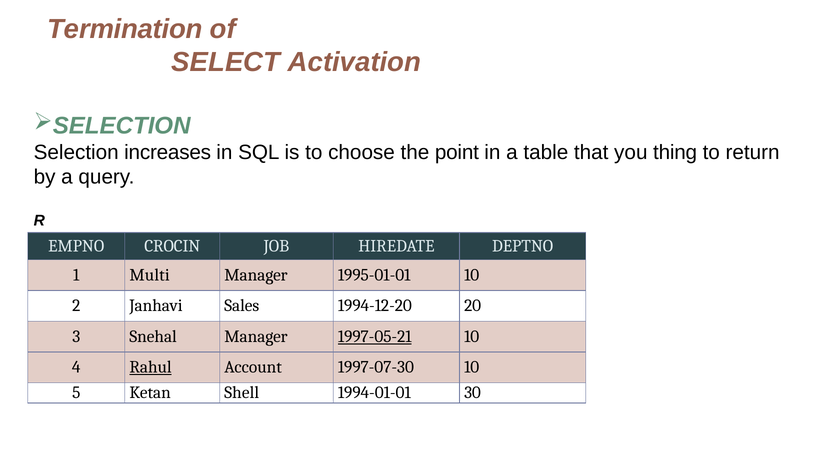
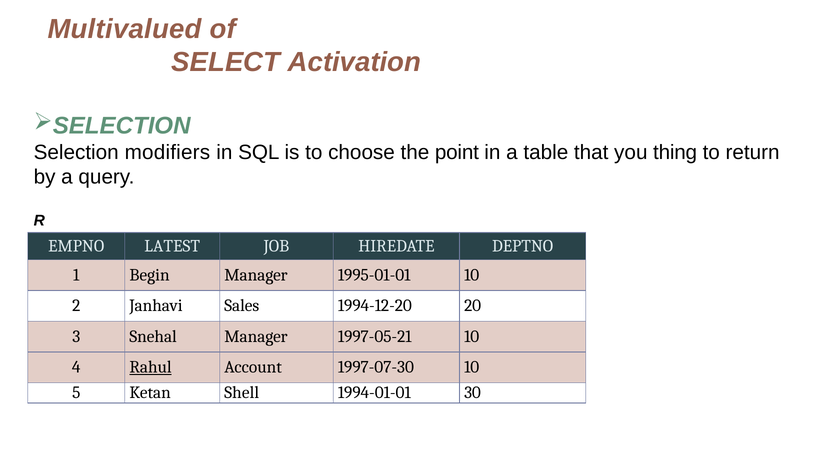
Termination: Termination -> Multivalued (125, 29)
increases: increases -> modifiers (167, 152)
CROCIN: CROCIN -> LATEST (172, 246)
Multi: Multi -> Begin (150, 275)
1997-05-21 underline: present -> none (375, 337)
